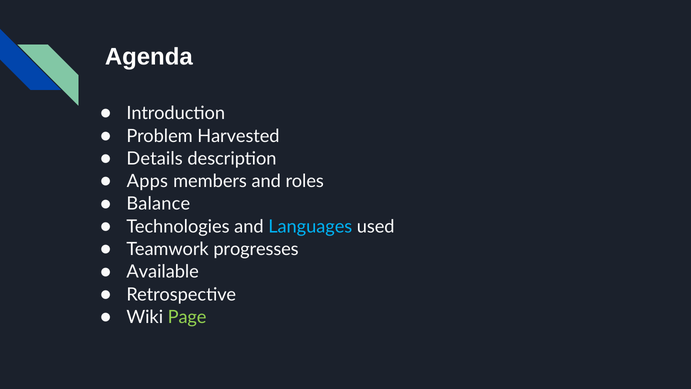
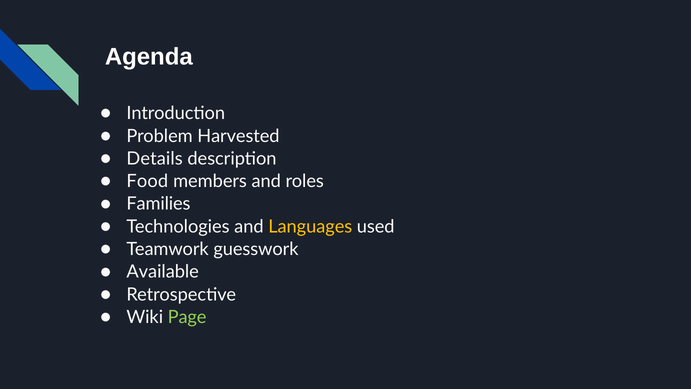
Apps: Apps -> Food (147, 181)
Balance: Balance -> Families (158, 204)
Languages colour: light blue -> yellow (310, 226)
progresses: progresses -> guesswork (256, 249)
